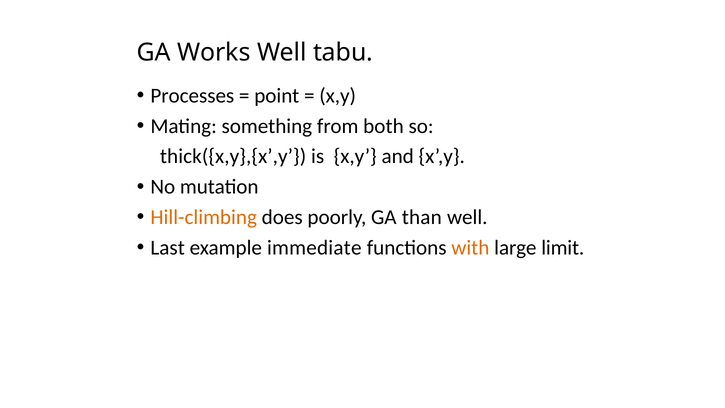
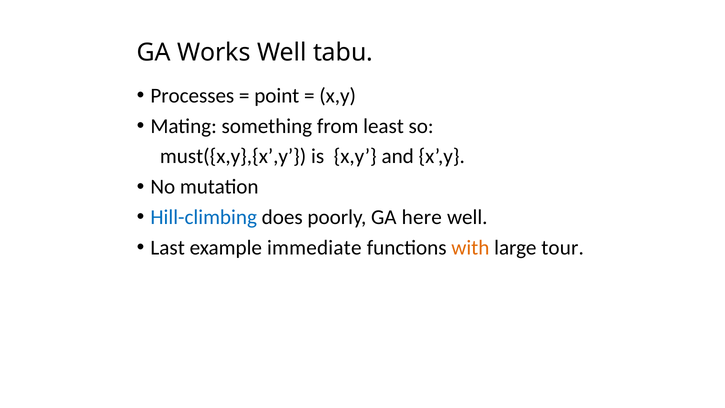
both: both -> least (384, 126)
thick({x,y},{x’,y: thick({x,y},{x’,y -> must({x,y},{x’,y (233, 156)
Hill-climbing colour: orange -> blue (204, 217)
than: than -> here (422, 217)
limit: limit -> tour (563, 248)
